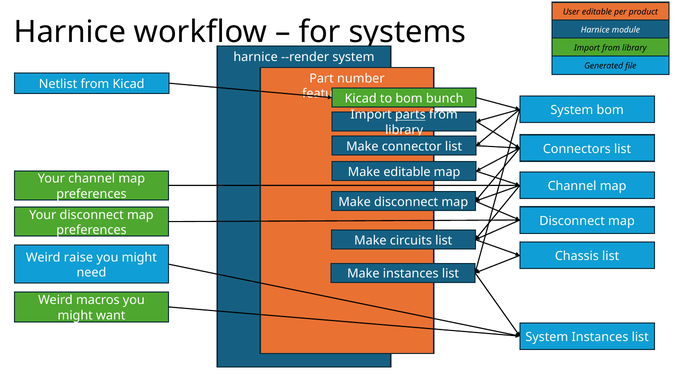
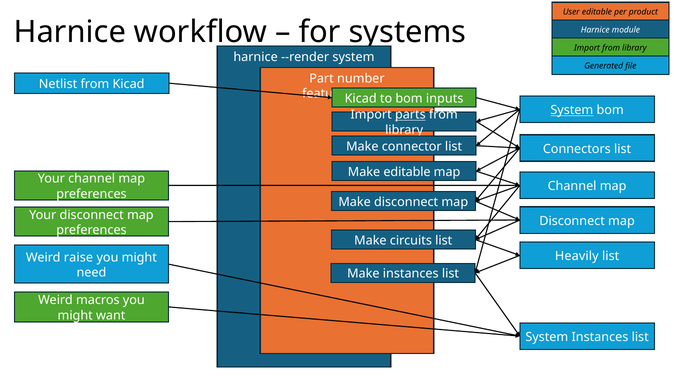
bunch: bunch -> inputs (445, 99)
System underline: none -> present (572, 110)
Chassis: Chassis -> Heavily (577, 256)
